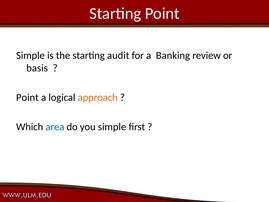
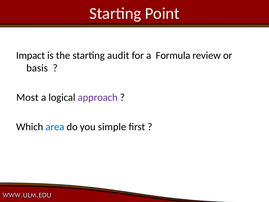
Simple: Simple -> Impact (31, 55)
Banking: Banking -> Formula (173, 55)
Point: Point -> Most (27, 97)
approach colour: orange -> purple (98, 97)
